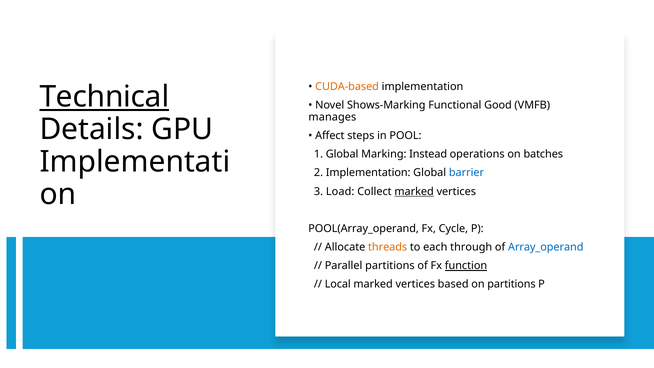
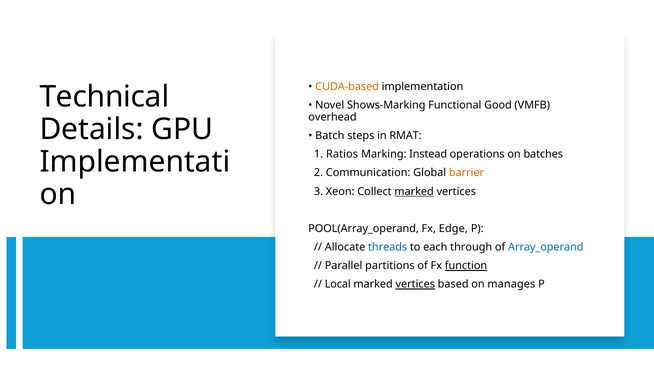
Technical underline: present -> none (104, 97)
manages: manages -> overhead (332, 117)
Affect: Affect -> Batch (330, 136)
POOL: POOL -> RMAT (406, 136)
1 Global: Global -> Ratios (342, 154)
2 Implementation: Implementation -> Communication (368, 173)
barrier colour: blue -> orange (467, 173)
Load: Load -> Xeon (340, 191)
Cycle: Cycle -> Edge (453, 229)
threads colour: orange -> blue (388, 247)
vertices underline: none -> present (415, 284)
on partitions: partitions -> manages (511, 284)
